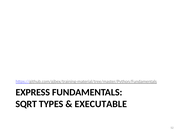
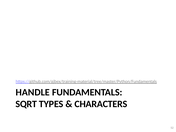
EXPRESS: EXPRESS -> HANDLE (33, 92)
EXECUTABLE: EXECUTABLE -> CHARACTERS (101, 104)
